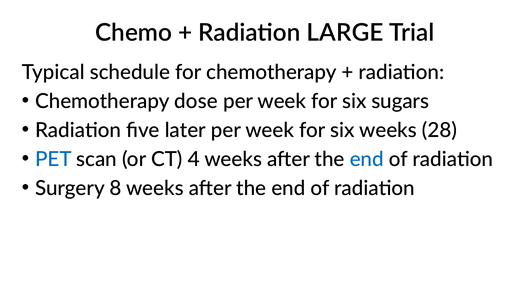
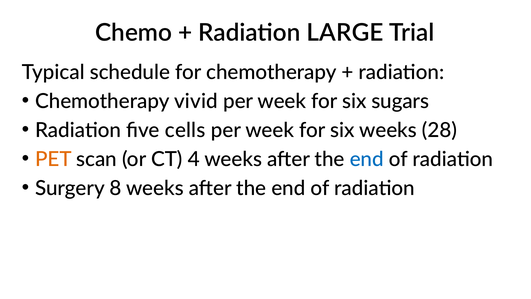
dose: dose -> vivid (196, 101)
later: later -> cells (185, 130)
PET colour: blue -> orange (53, 159)
